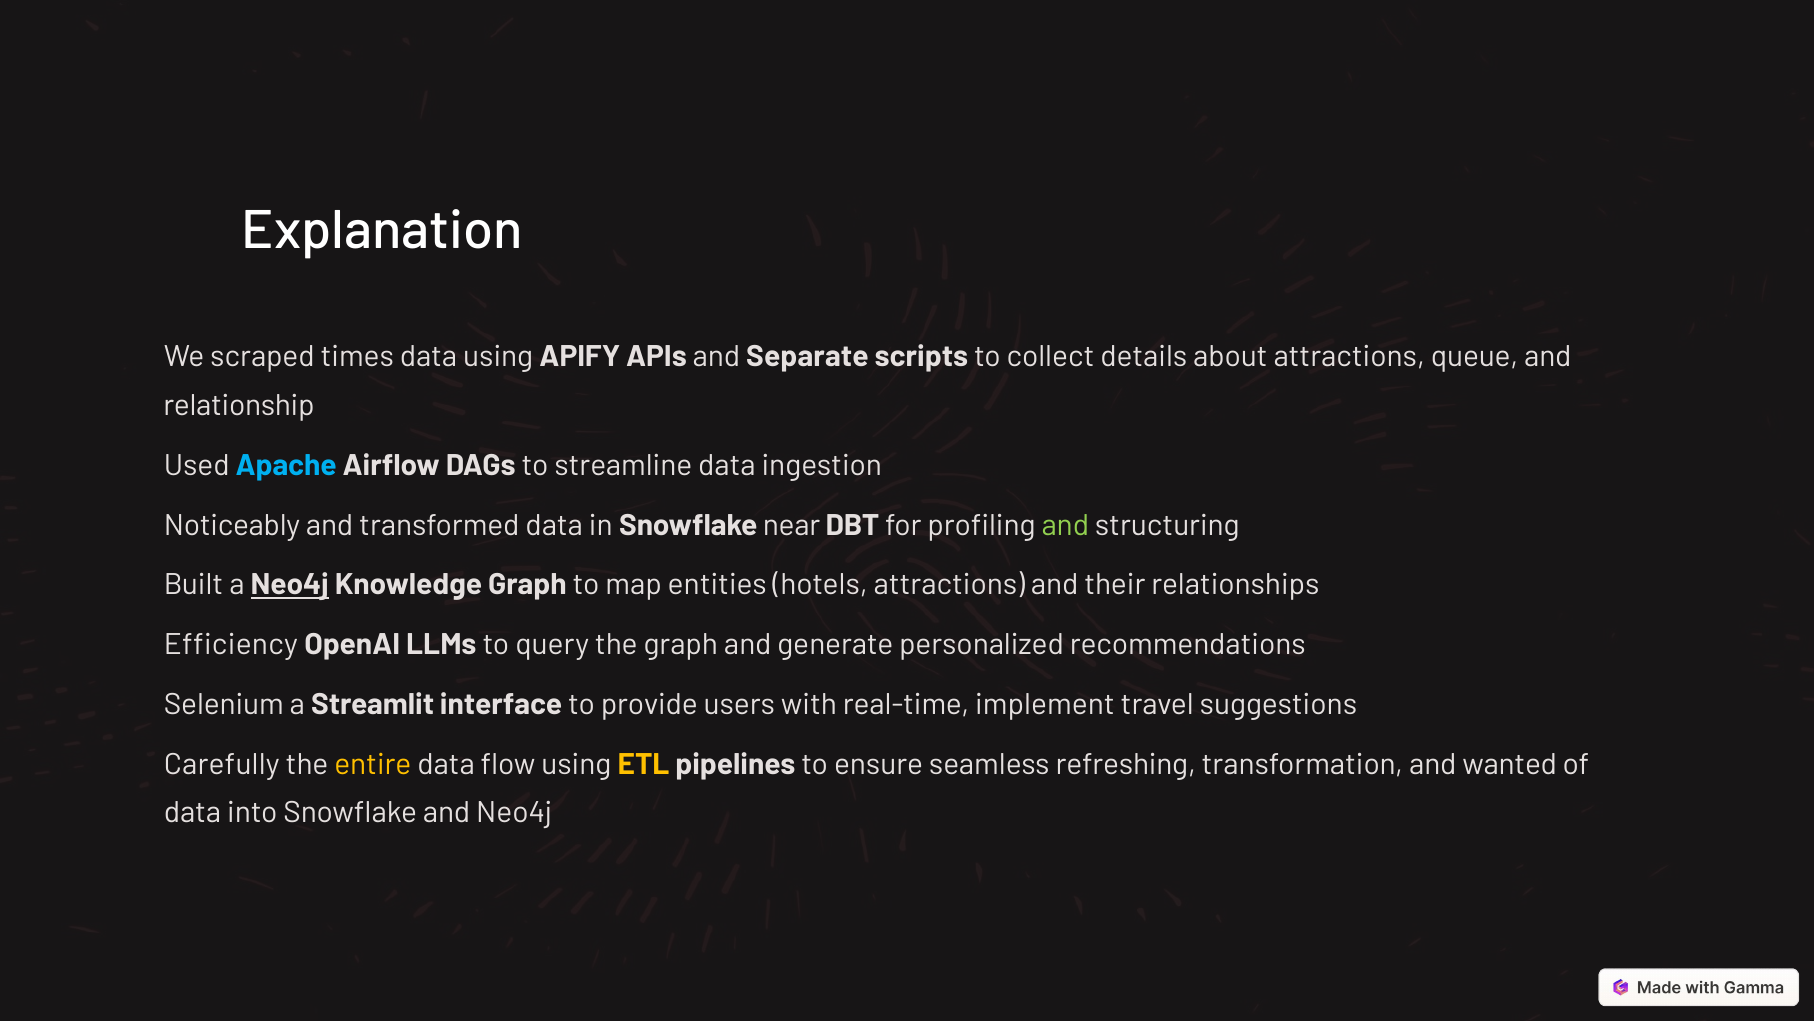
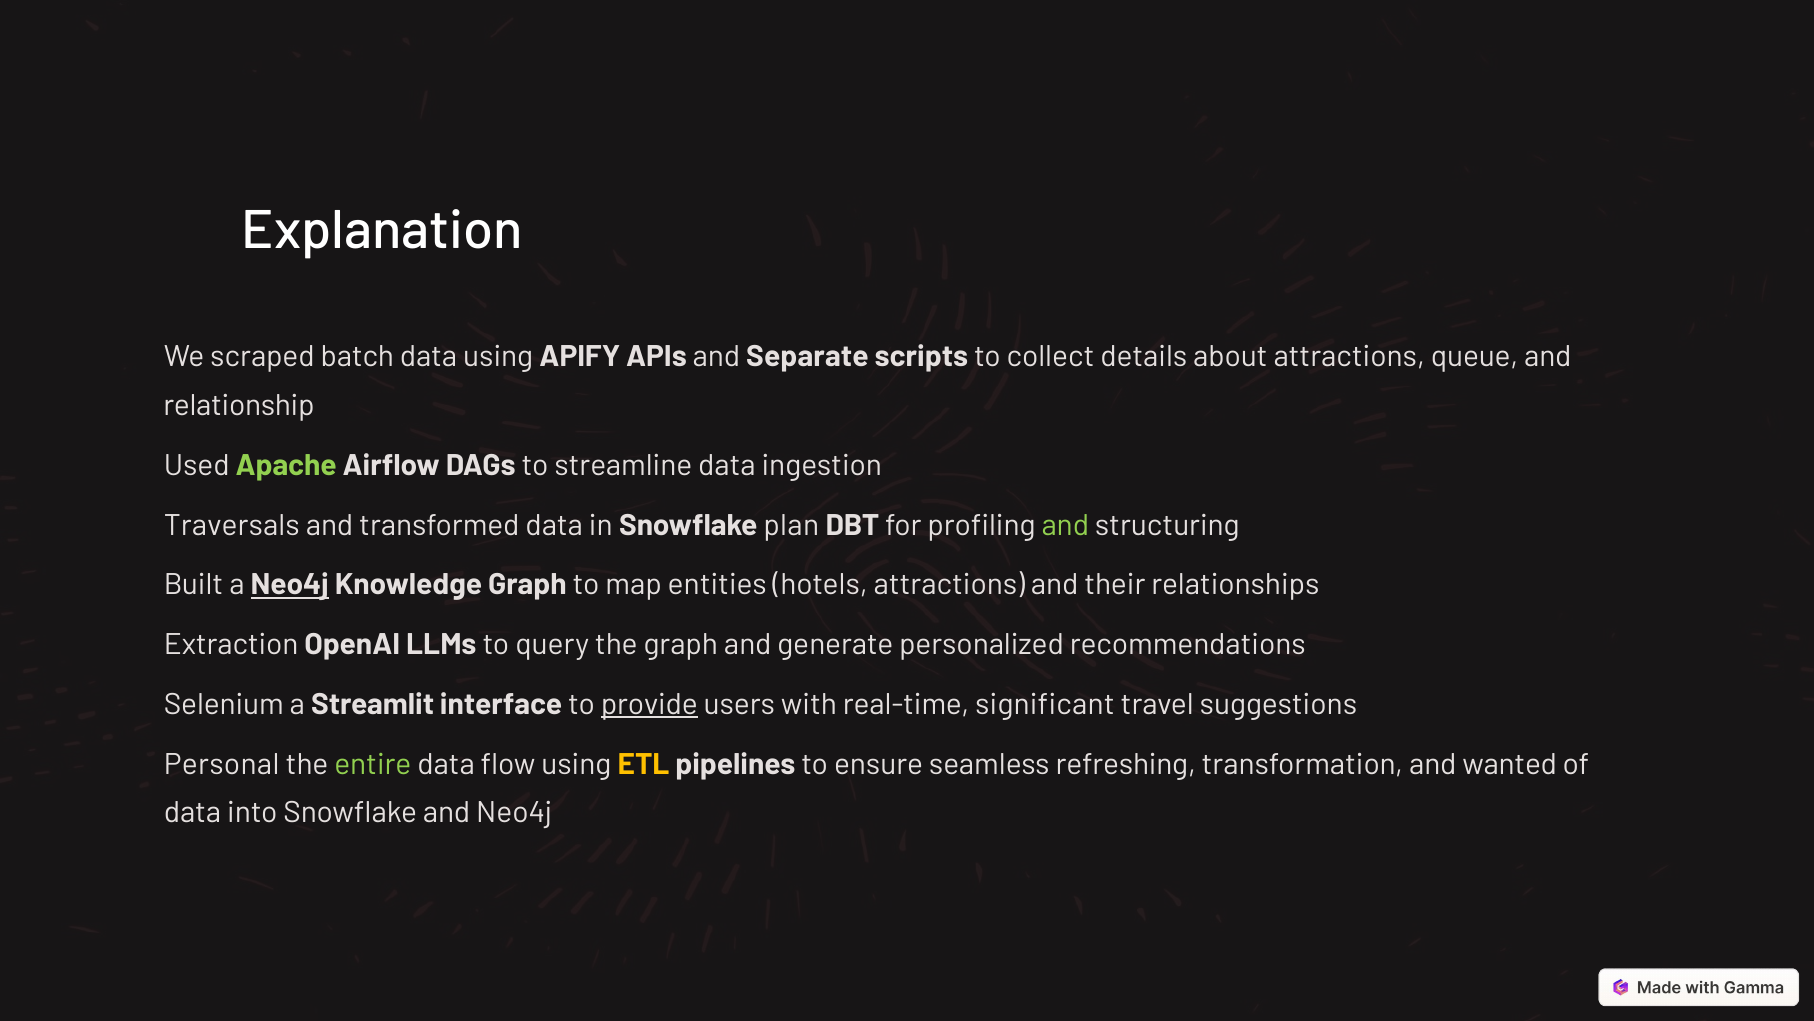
times: times -> batch (357, 357)
Apache colour: light blue -> light green (286, 465)
Noticeably: Noticeably -> Traversals (232, 525)
near: near -> plan (791, 525)
Efficiency: Efficiency -> Extraction (231, 644)
provide underline: none -> present (649, 704)
implement: implement -> significant (1045, 704)
Carefully: Carefully -> Personal (222, 764)
entire colour: yellow -> light green (373, 764)
